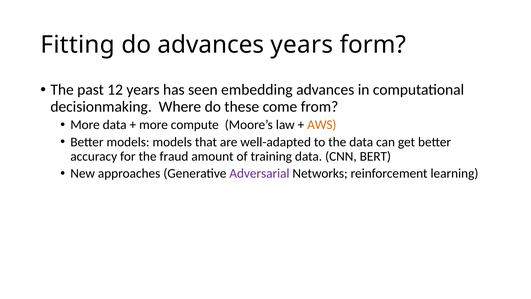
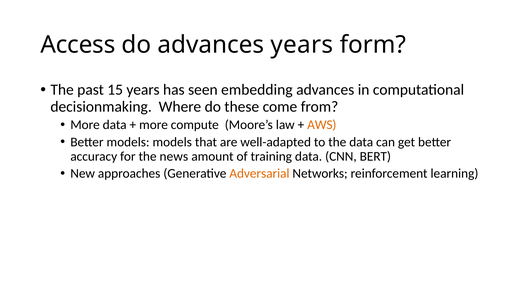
Fitting: Fitting -> Access (78, 45)
12: 12 -> 15 (115, 90)
fraud: fraud -> news (174, 156)
Adversarial colour: purple -> orange (259, 173)
